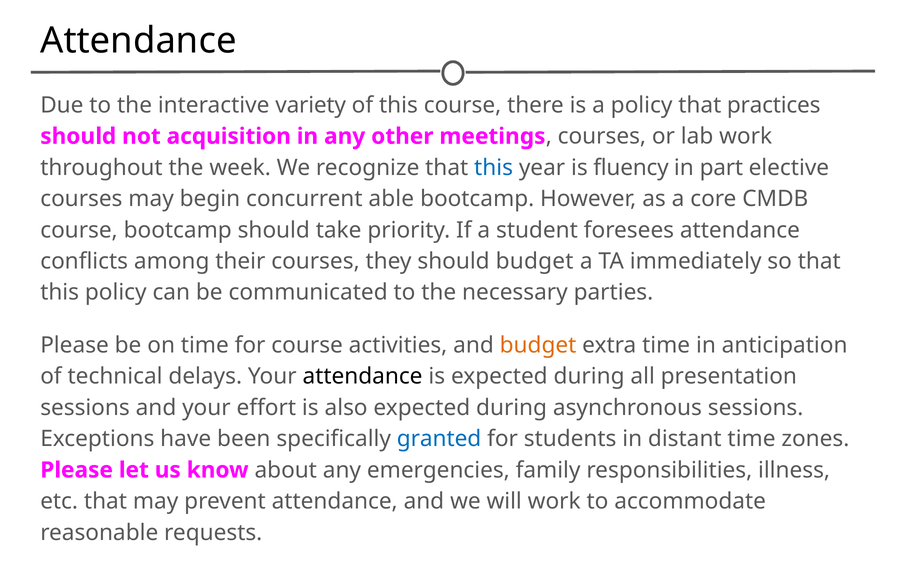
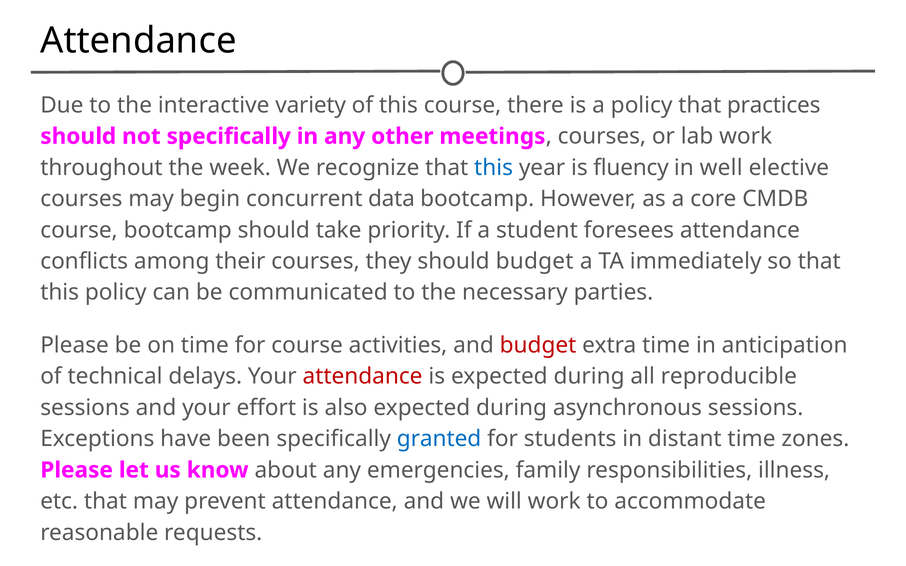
not acquisition: acquisition -> specifically (229, 136)
part: part -> well (721, 168)
able: able -> data (391, 199)
budget colour: orange -> red (538, 345)
attendance colour: black -> red (363, 377)
presentation: presentation -> reproducible (729, 377)
